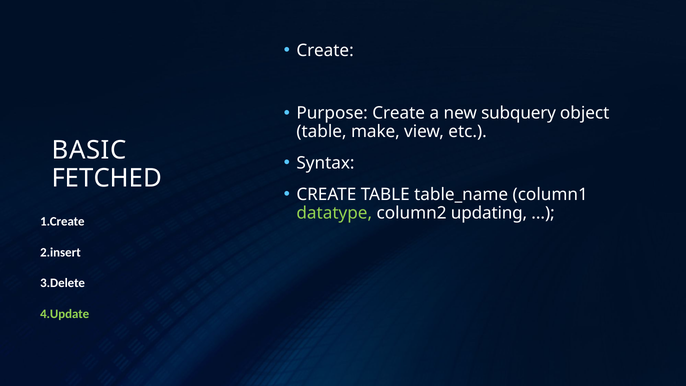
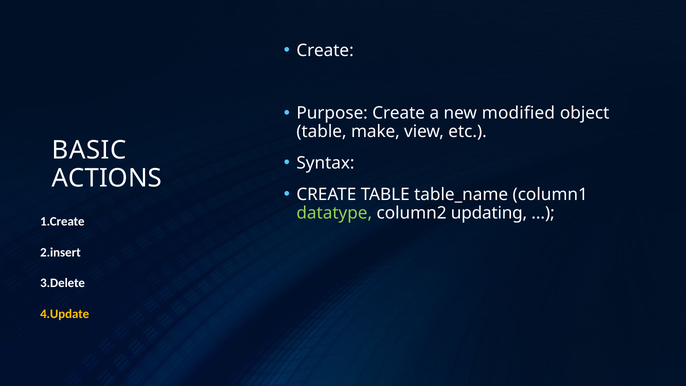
subquery: subquery -> modified (518, 113)
FETCHED: FETCHED -> ACTIONS (107, 178)
4.Update colour: light green -> yellow (65, 314)
